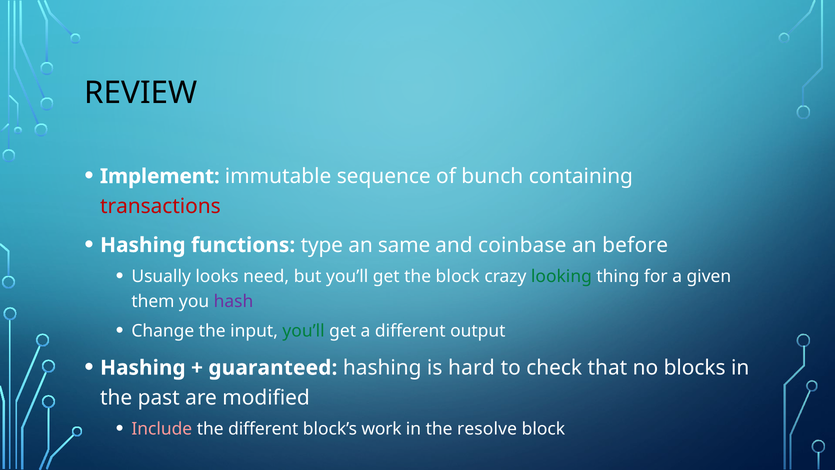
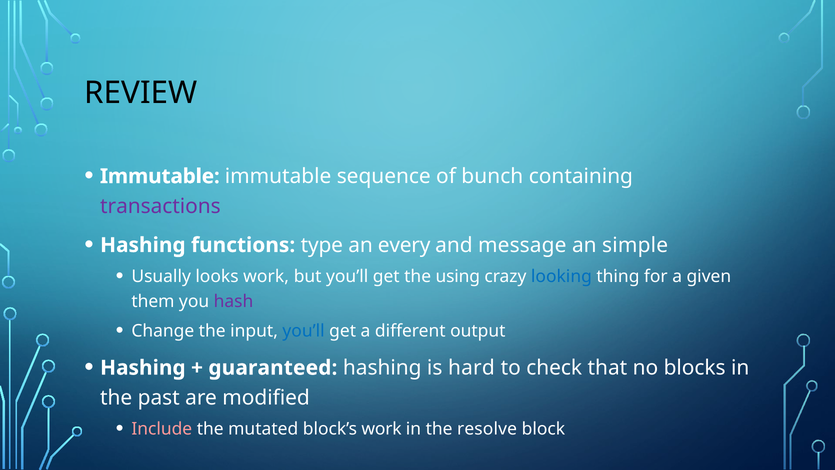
Implement: Implement -> Immutable (160, 176)
transactions colour: red -> purple (160, 206)
same: same -> every (404, 245)
coinbase: coinbase -> message (522, 245)
before: before -> simple (635, 245)
looks need: need -> work (266, 276)
the block: block -> using (458, 276)
looking colour: green -> blue (561, 276)
you’ll colour: green -> blue (304, 331)
the different: different -> mutated (263, 429)
